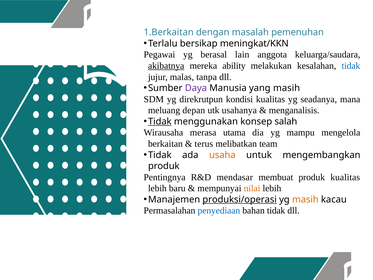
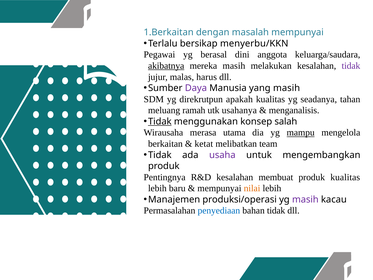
masalah pemenuhan: pemenuhan -> mempunyai (297, 32)
meningkat/KKN: meningkat/KKN -> menyerbu/KKN (254, 43)
lain: lain -> dini (242, 55)
mereka ability: ability -> masih (234, 66)
tidak colour: blue -> purple (351, 66)
tanpa: tanpa -> harus (207, 77)
kondisi: kondisi -> apakah (239, 99)
mana: mana -> tahan (350, 99)
depan: depan -> ramah (194, 110)
mampu underline: none -> present (301, 133)
terus: terus -> ketat (204, 144)
usaha colour: orange -> purple (222, 155)
R&D mendasar: mendasar -> kesalahan (235, 177)
produksi/operasi underline: present -> none (240, 199)
masih colour: orange -> purple (305, 199)
